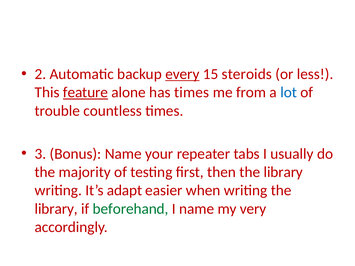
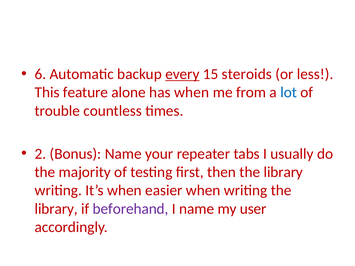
2: 2 -> 6 (40, 74)
feature underline: present -> none (85, 92)
has times: times -> when (192, 92)
3: 3 -> 2 (40, 154)
It’s adapt: adapt -> when (124, 191)
beforehand colour: green -> purple (131, 209)
very: very -> user (253, 209)
